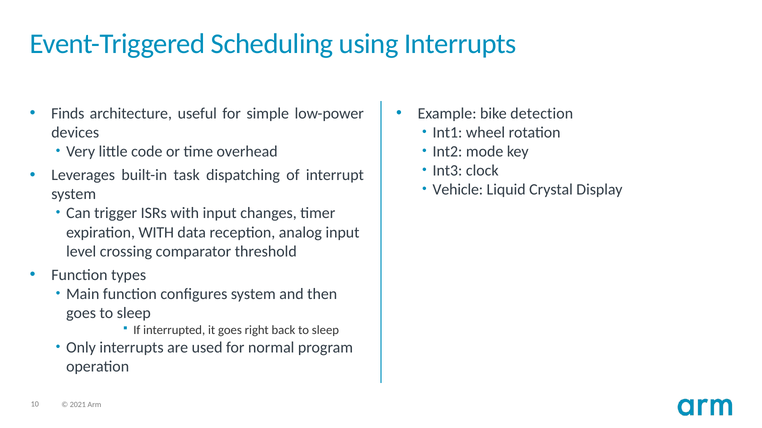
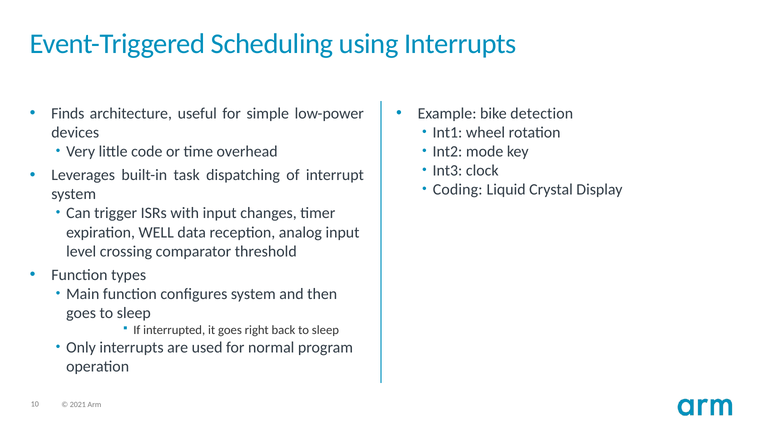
Vehicle: Vehicle -> Coding (458, 190)
expiration WITH: WITH -> WELL (156, 233)
